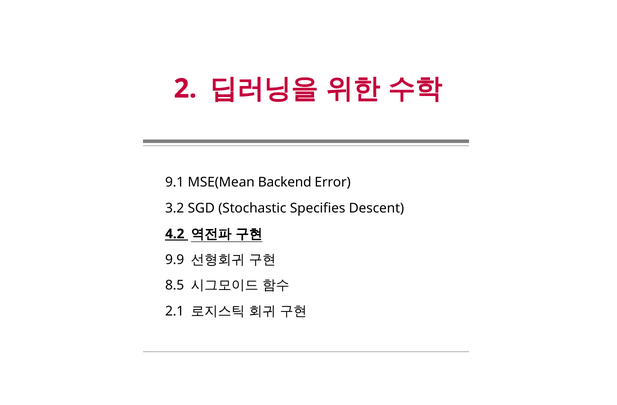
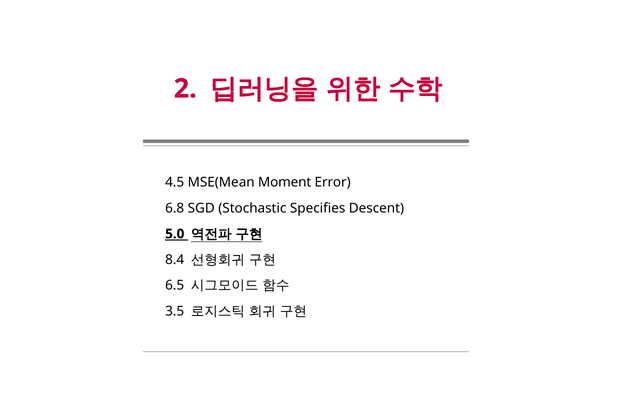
9.1: 9.1 -> 4.5 (175, 182)
Backend: Backend -> Moment (285, 182)
3.2: 3.2 -> 6.8 (175, 208)
4.2: 4.2 -> 5.0 (175, 234)
9.9: 9.9 -> 8.4 (175, 260)
8.5: 8.5 -> 6.5 (175, 286)
2.1: 2.1 -> 3.5 (175, 312)
